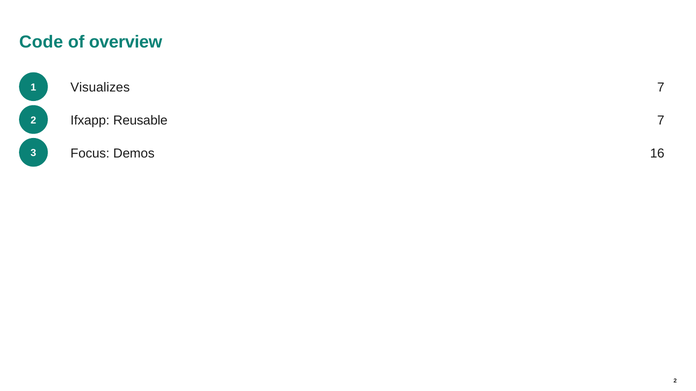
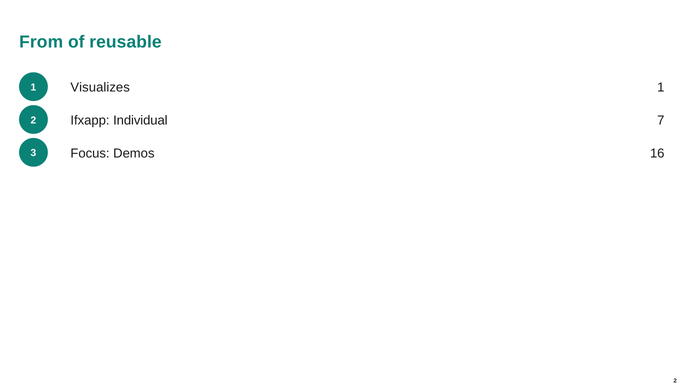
Code: Code -> From (41, 42)
overview: overview -> reusable (125, 42)
1 7: 7 -> 1 (661, 88)
Reusable: Reusable -> Individual (140, 121)
